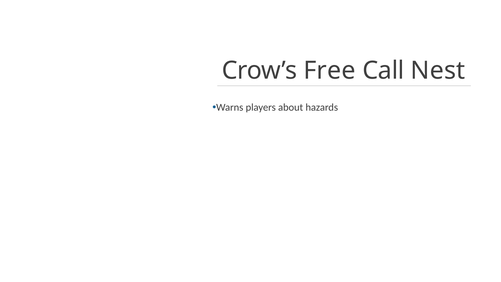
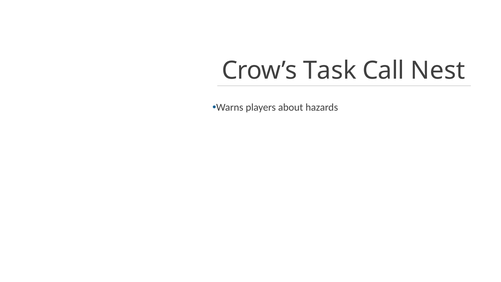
Free: Free -> Task (330, 70)
